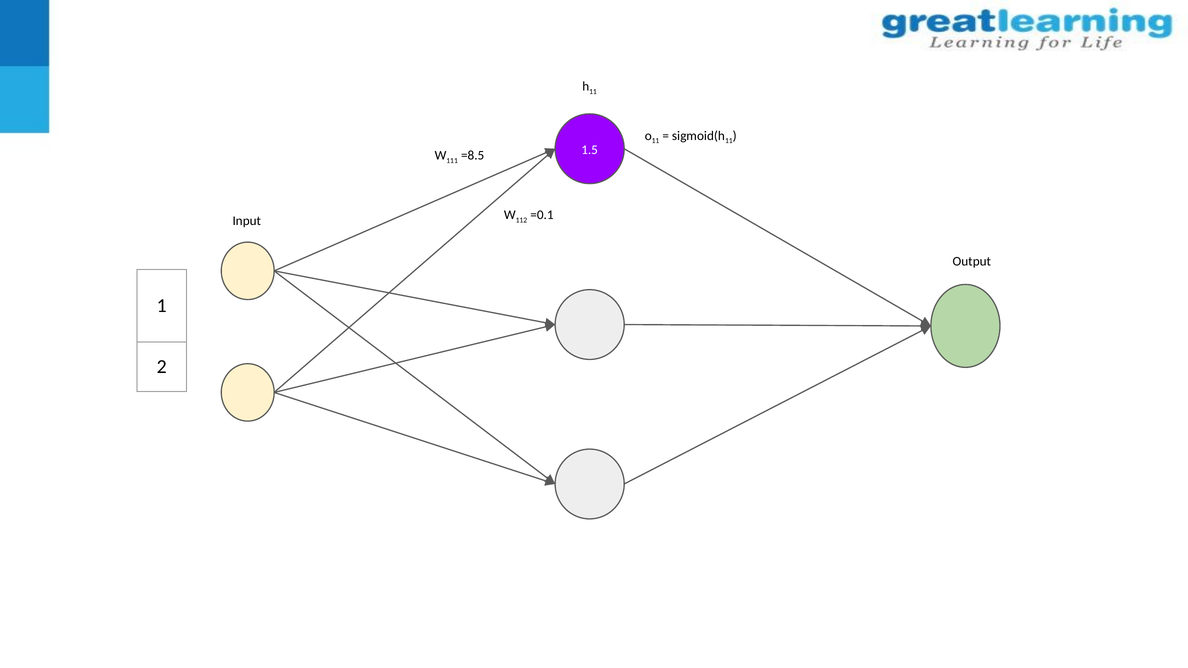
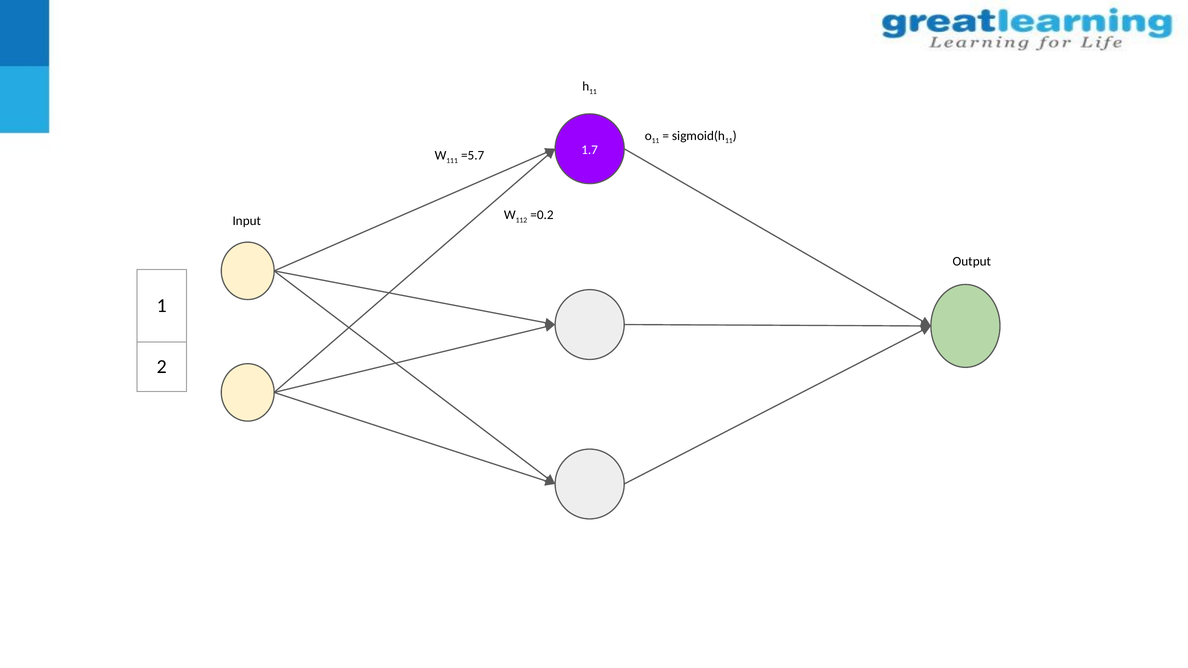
1.5: 1.5 -> 1.7 (590, 150)
=8.5: =8.5 -> =5.7 (473, 156)
=0.1: =0.1 -> =0.2 (542, 215)
